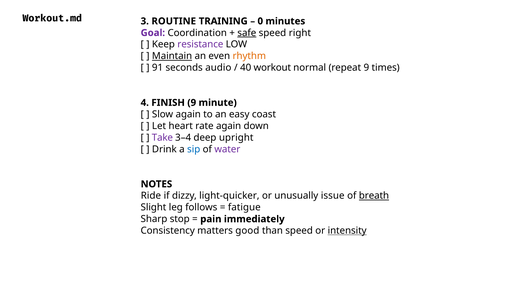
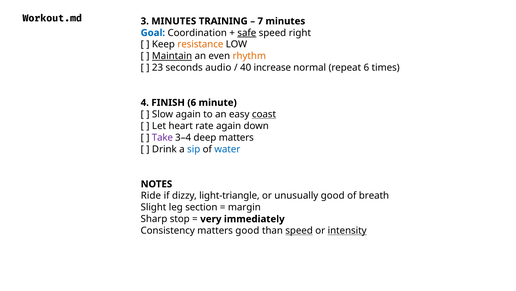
3 ROUTINE: ROUTINE -> MINUTES (174, 21)
0: 0 -> 7 (260, 21)
Goal colour: purple -> blue (153, 33)
resistance colour: purple -> orange (200, 44)
91: 91 -> 23 (158, 68)
40 workout: workout -> increase (272, 68)
repeat 9: 9 -> 6 (366, 68)
FINISH 9: 9 -> 6 (192, 102)
coast underline: none -> present (264, 114)
deep upright: upright -> matters (236, 137)
water colour: purple -> blue (227, 149)
light-quicker: light-quicker -> light-triangle (229, 195)
unusually issue: issue -> good (333, 195)
breath underline: present -> none (374, 195)
follows: follows -> section (201, 207)
fatigue: fatigue -> margin (244, 207)
pain: pain -> very (211, 218)
speed underline: none -> present (299, 230)
